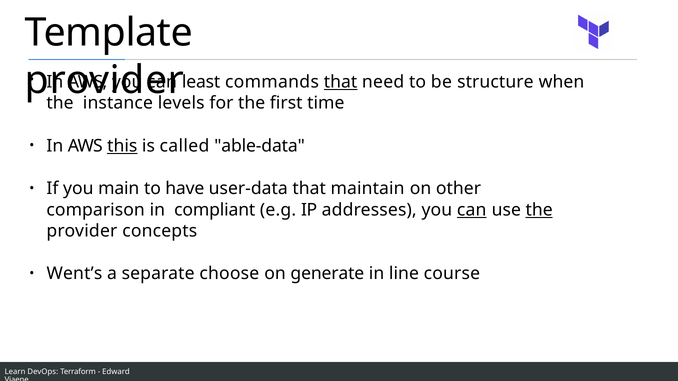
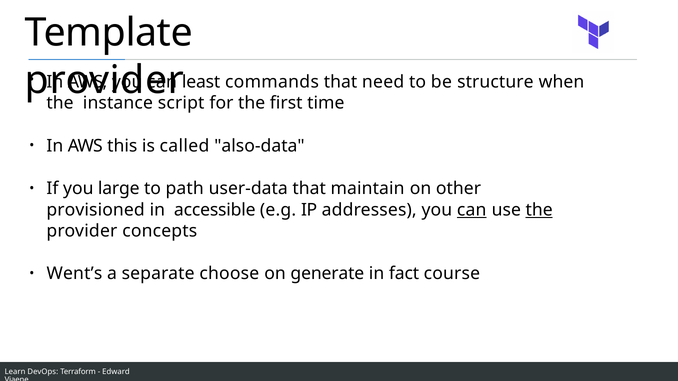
that underline: present -> none (341, 82)
levels: levels -> script (181, 103)
this underline: present -> none (122, 146)
able-data: able-data -> also-data (259, 146)
main: main -> large (119, 189)
have: have -> path (185, 189)
comparison: comparison -> provisioned (96, 210)
compliant: compliant -> accessible (215, 210)
line: line -> fact (404, 274)
